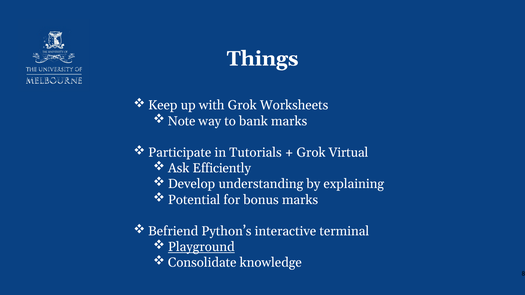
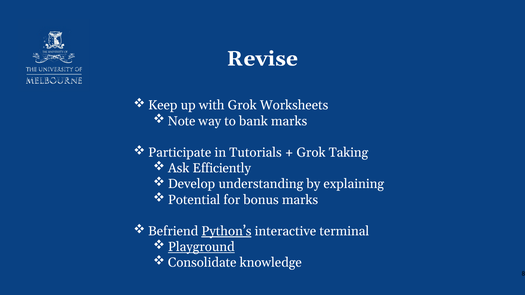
Things: Things -> Revise (262, 59)
Virtual: Virtual -> Taking (348, 153)
Python’s underline: none -> present (226, 231)
